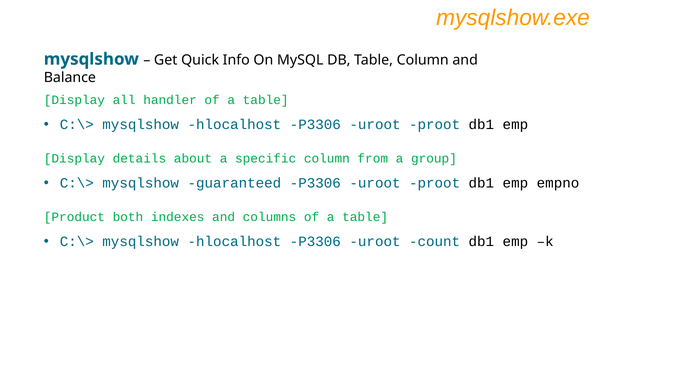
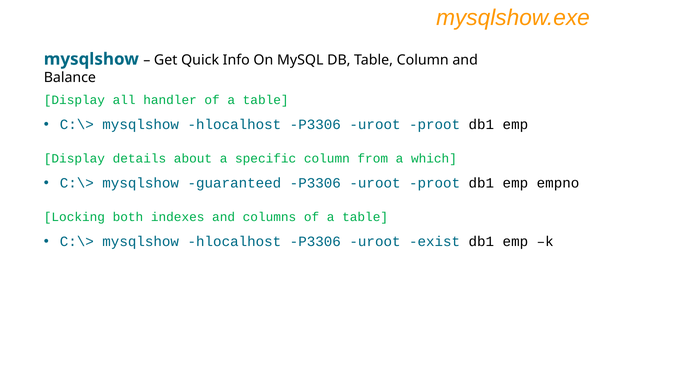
group: group -> which (434, 159)
Product: Product -> Locking (74, 217)
count: count -> exist (435, 242)
